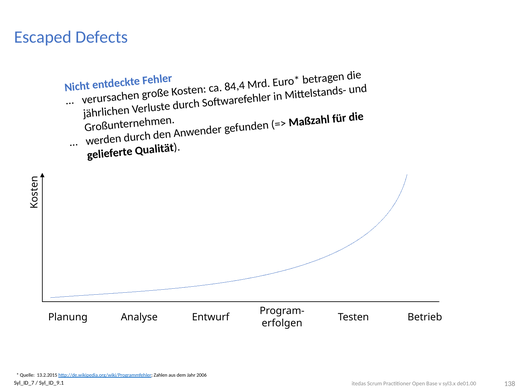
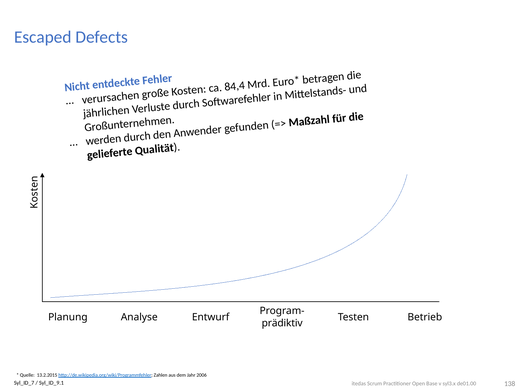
erfolgen: erfolgen -> prädiktiv (282, 323)
